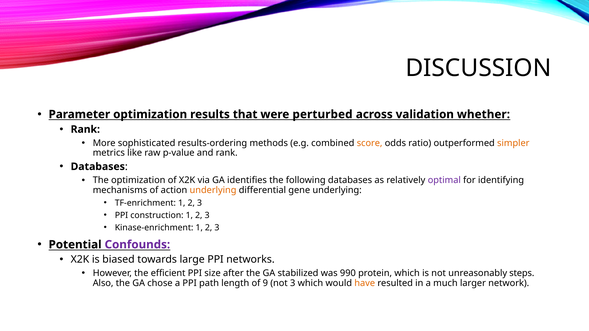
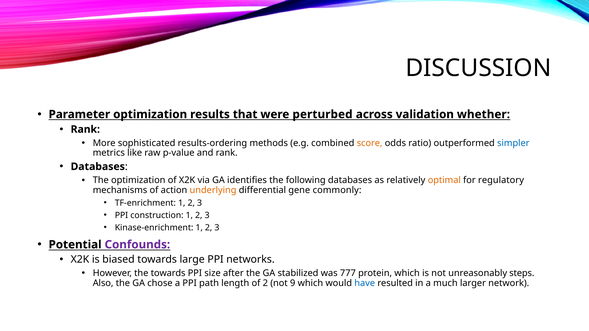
simpler colour: orange -> blue (513, 143)
optimal colour: purple -> orange (444, 180)
identifying: identifying -> regulatory (501, 180)
gene underlying: underlying -> commonly (337, 190)
the efficient: efficient -> towards (168, 273)
990: 990 -> 777 (348, 273)
of 9: 9 -> 2 (265, 283)
not 3: 3 -> 9 (293, 283)
have colour: orange -> blue (365, 283)
